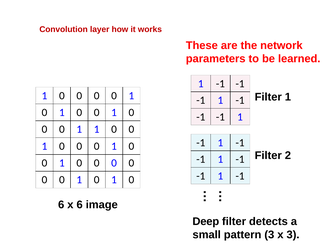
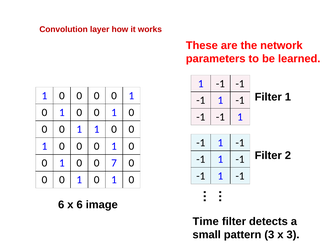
0: 0 -> 7 (114, 163)
Deep: Deep -> Time (206, 221)
